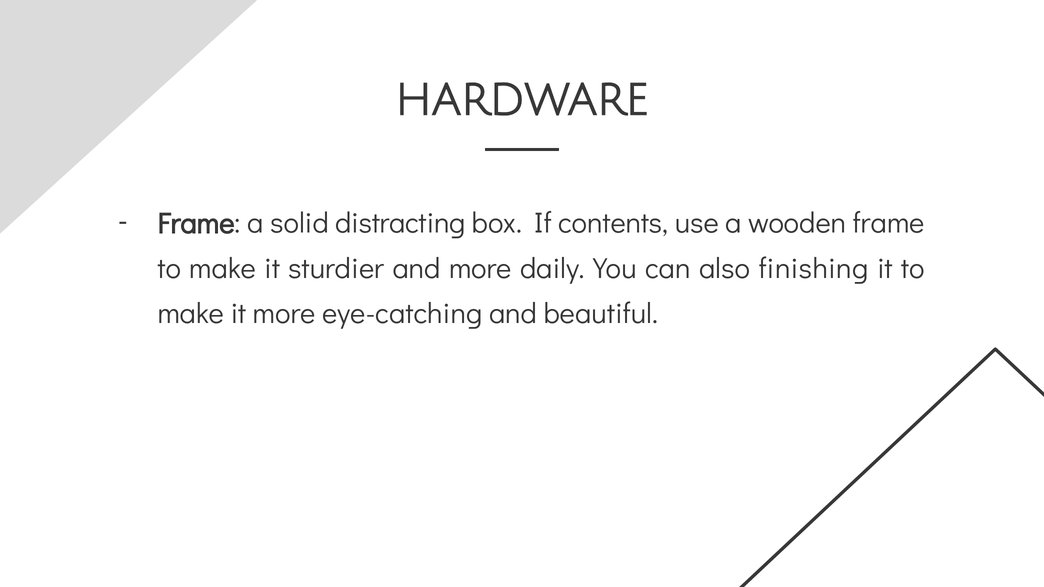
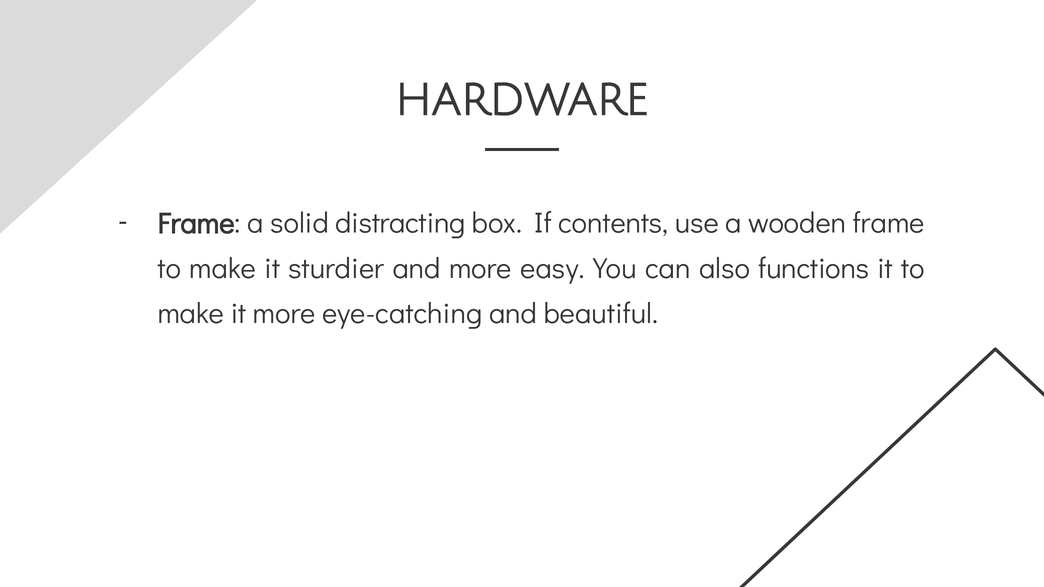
daily: daily -> easy (552, 269)
finishing: finishing -> functions (814, 269)
